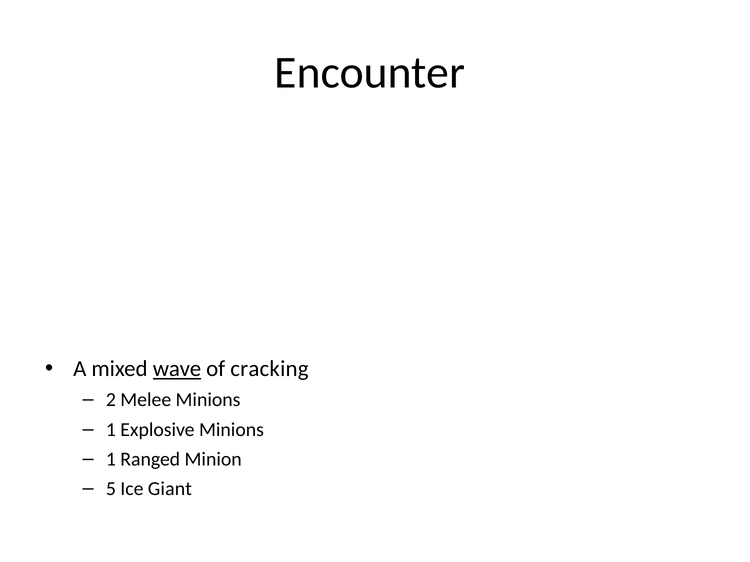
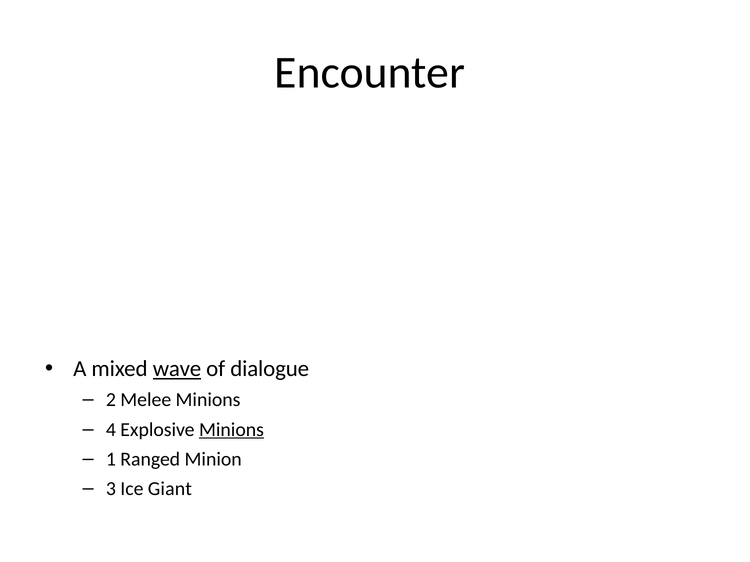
cracking: cracking -> dialogue (270, 369)
1: 1 -> 4 (111, 430)
Minions underline: none -> present (232, 430)
5: 5 -> 3 (111, 489)
